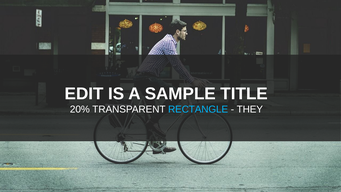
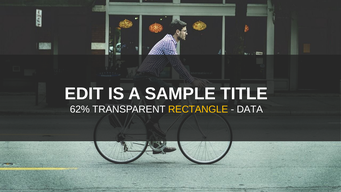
20%: 20% -> 62% (80, 109)
RECTANGLE colour: light blue -> yellow (198, 109)
THEY: THEY -> DATA (250, 109)
